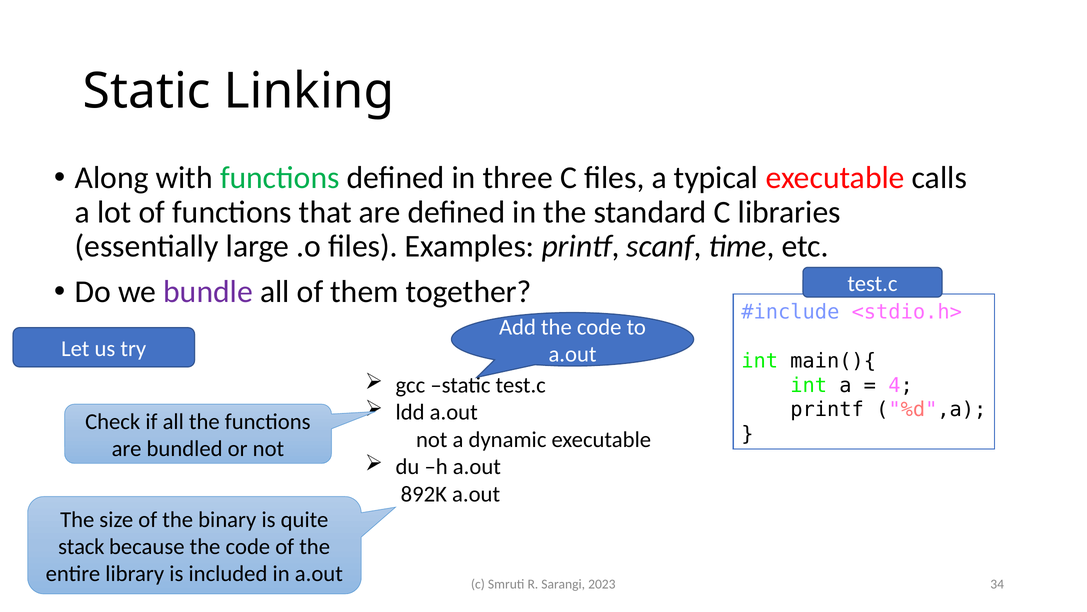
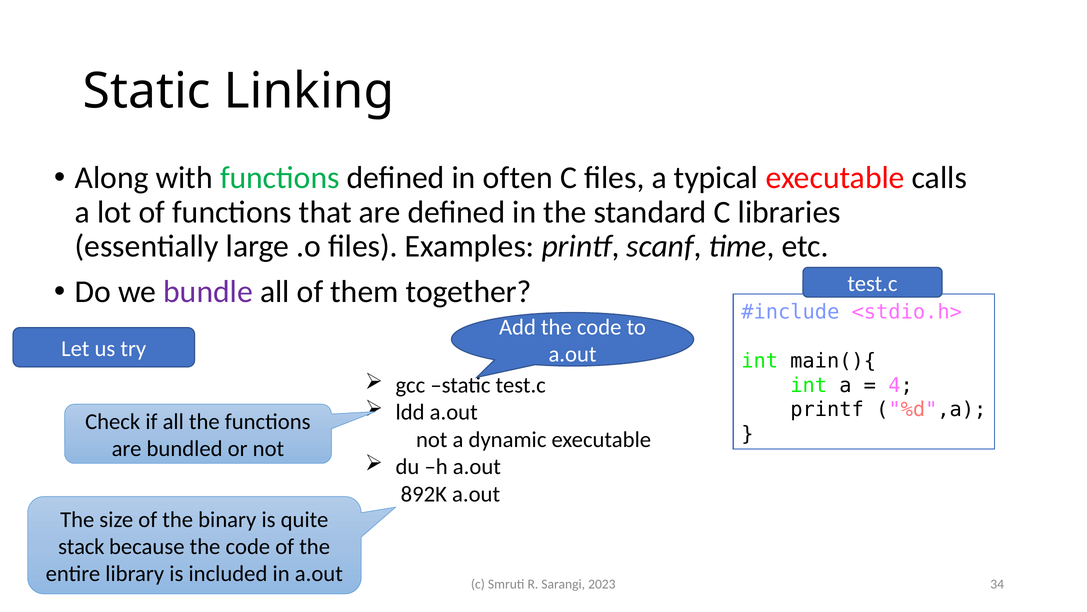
three: three -> often (518, 178)
